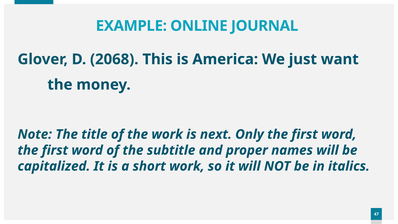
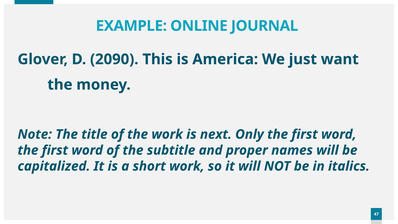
2068: 2068 -> 2090 (114, 59)
